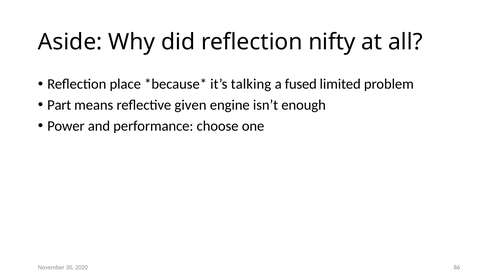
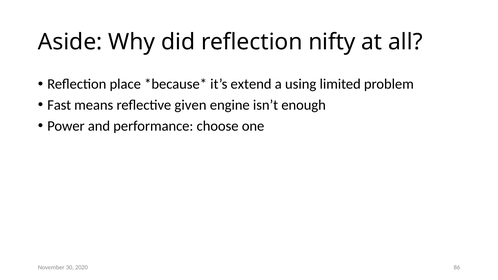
talking: talking -> extend (251, 84)
fused: fused -> using (301, 84)
Part: Part -> Fast (59, 105)
